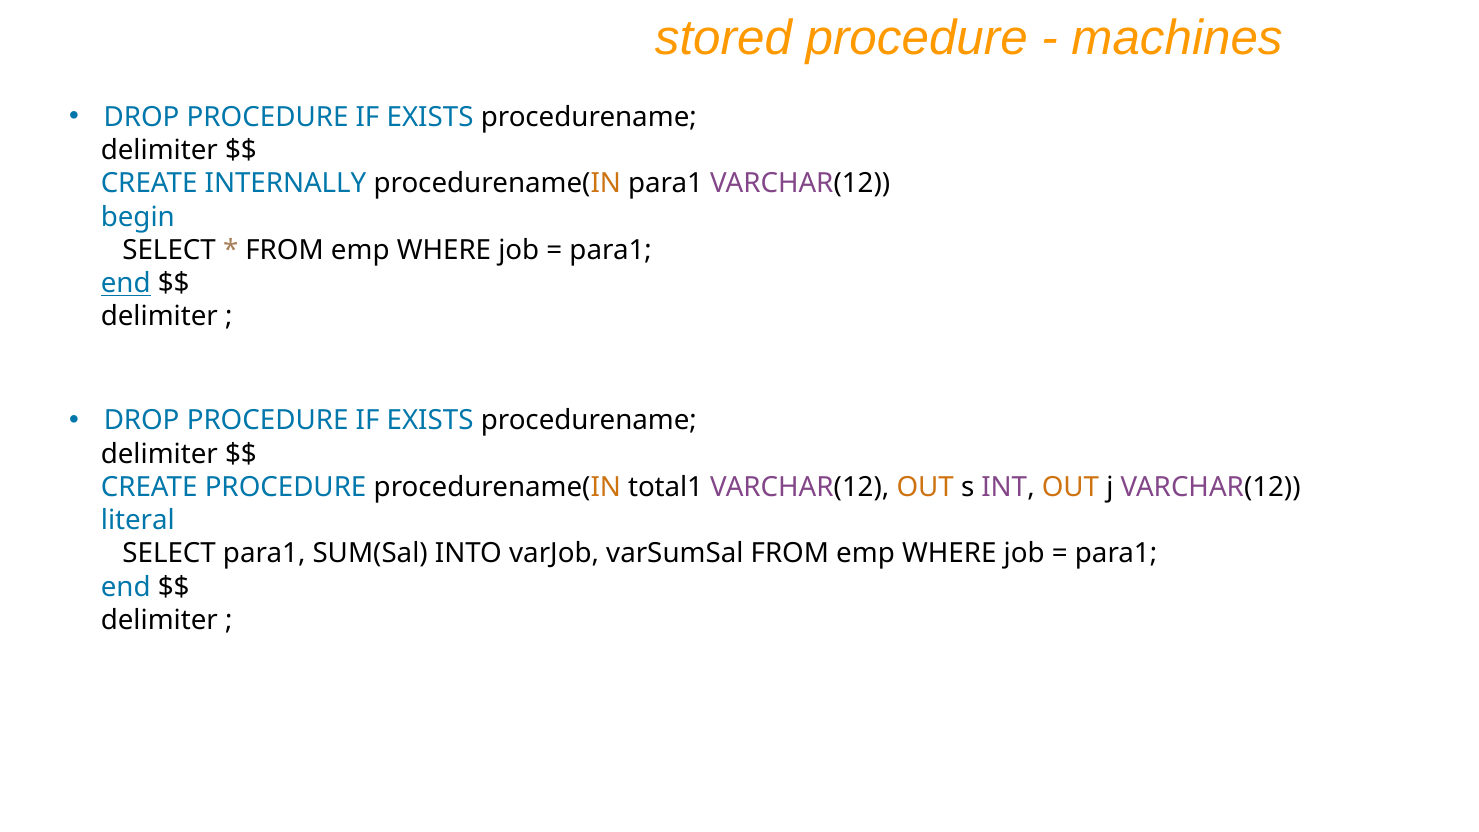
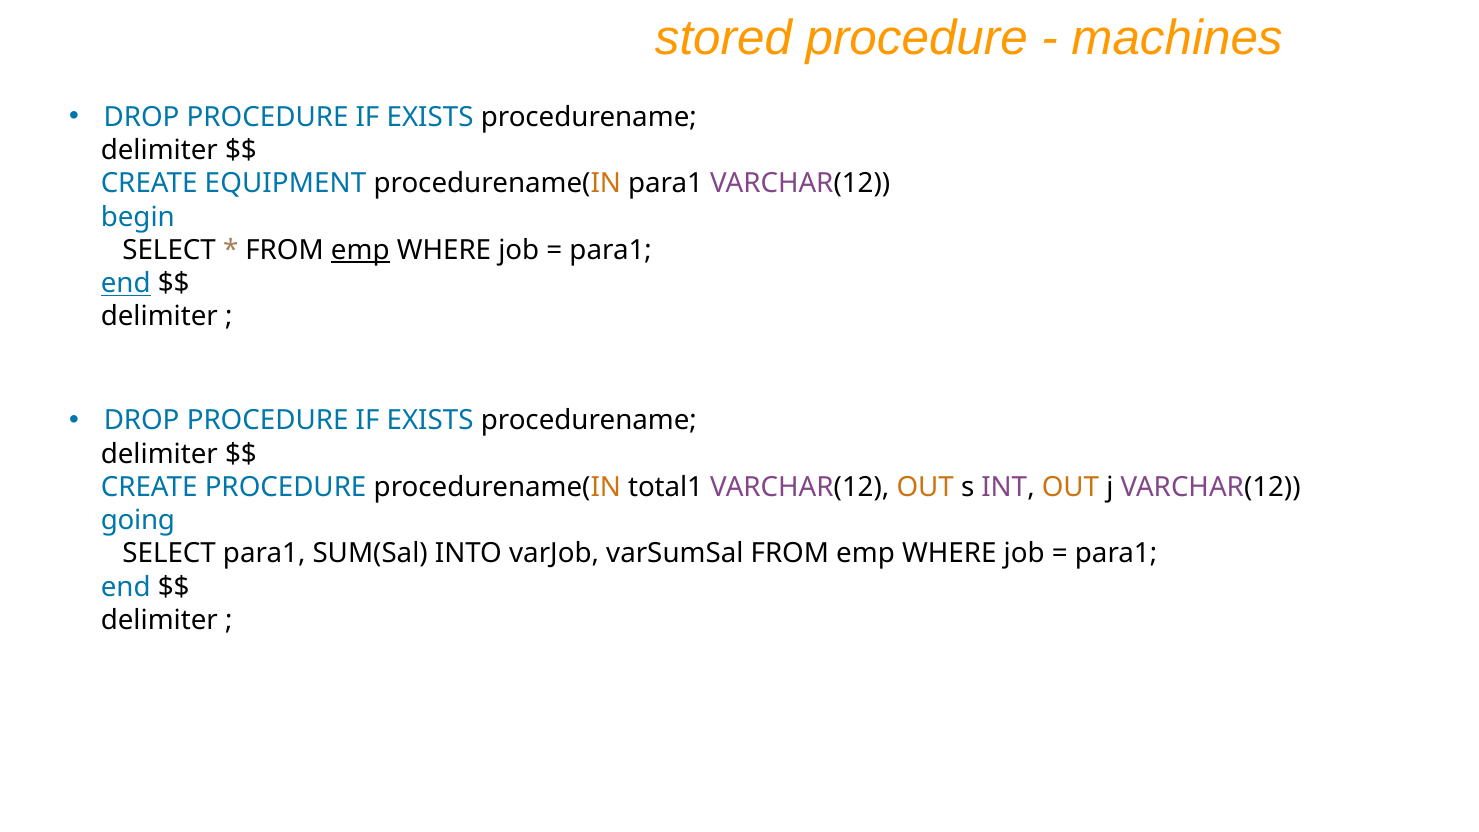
INTERNALLY: INTERNALLY -> EQUIPMENT (285, 184)
emp underline: none -> present (360, 250)
literal: literal -> going (138, 520)
